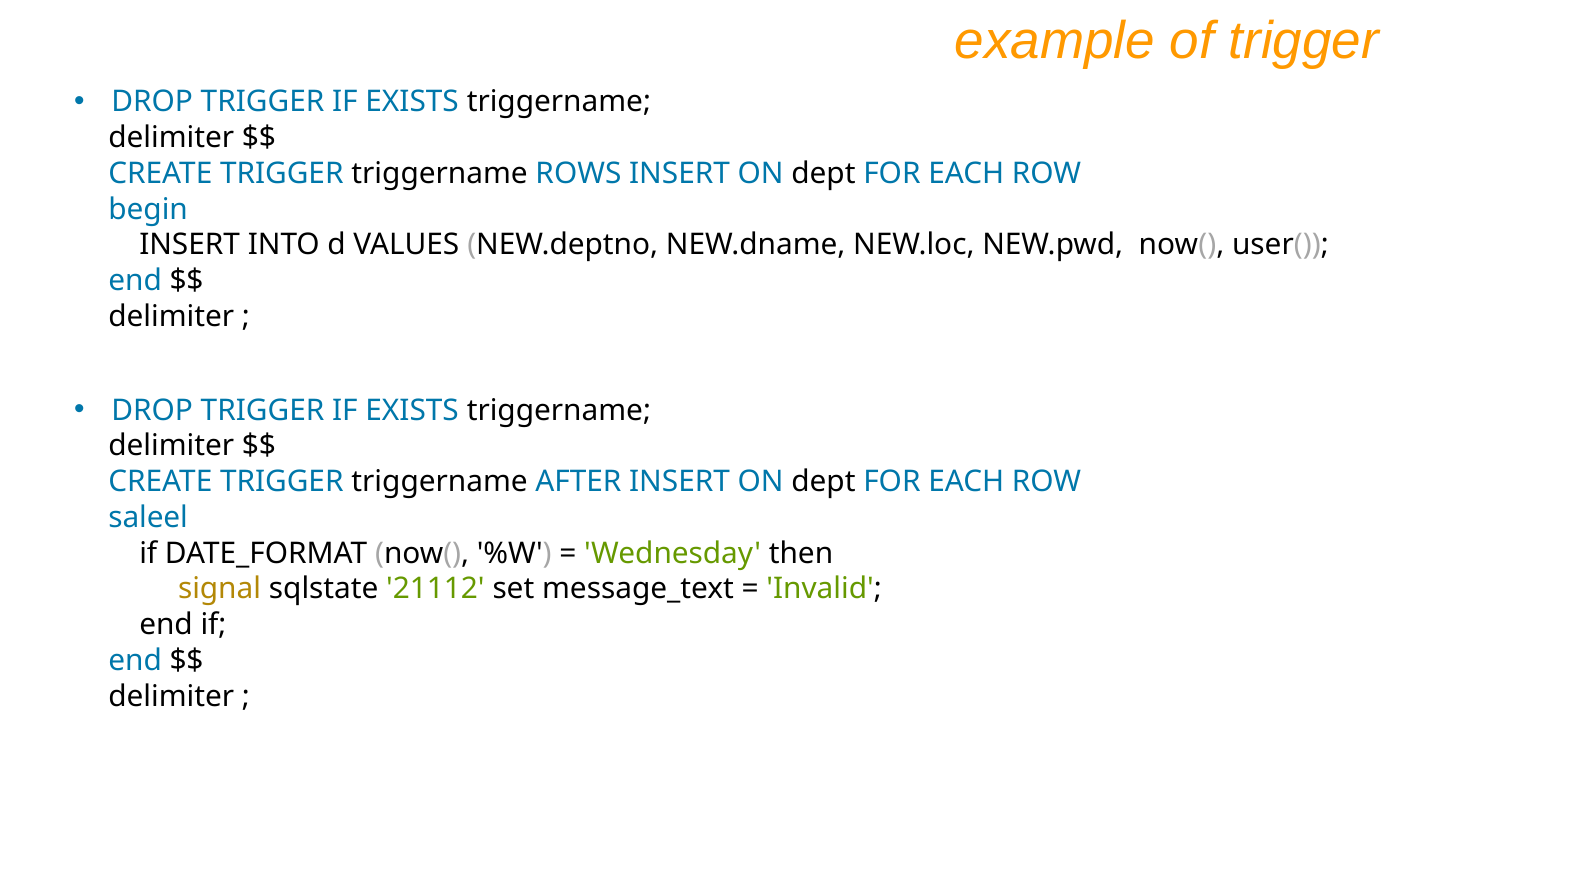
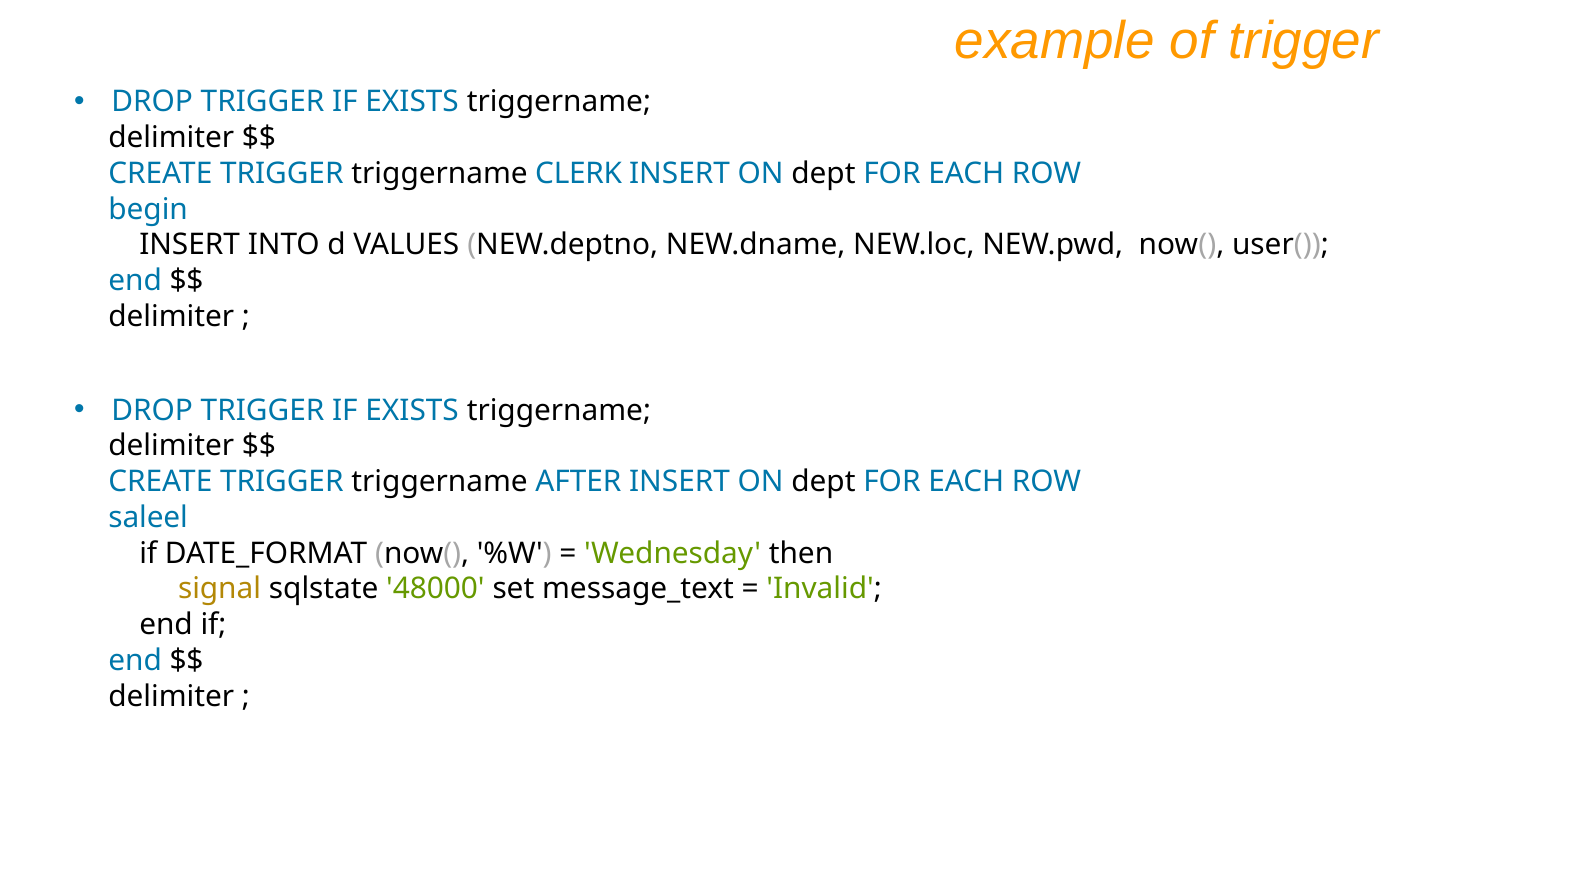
ROWS: ROWS -> CLERK (579, 174)
21112: 21112 -> 48000 (435, 589)
